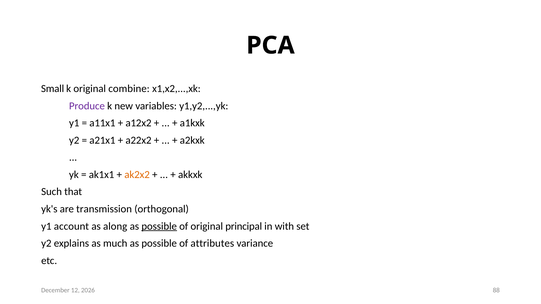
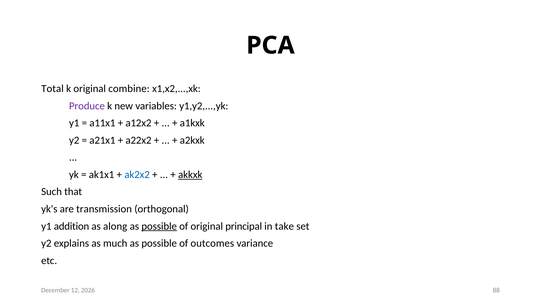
Small: Small -> Total (52, 89)
ak2x2 colour: orange -> blue (137, 175)
akkxk underline: none -> present (190, 175)
account: account -> addition (72, 226)
with: with -> take (284, 226)
attributes: attributes -> outcomes (212, 244)
